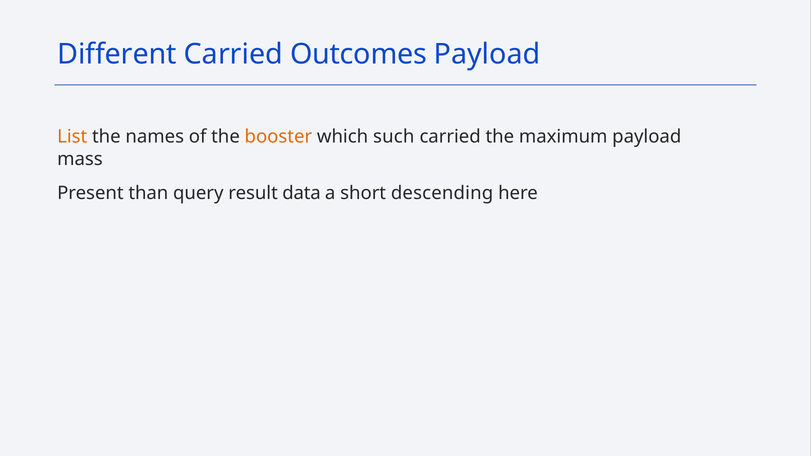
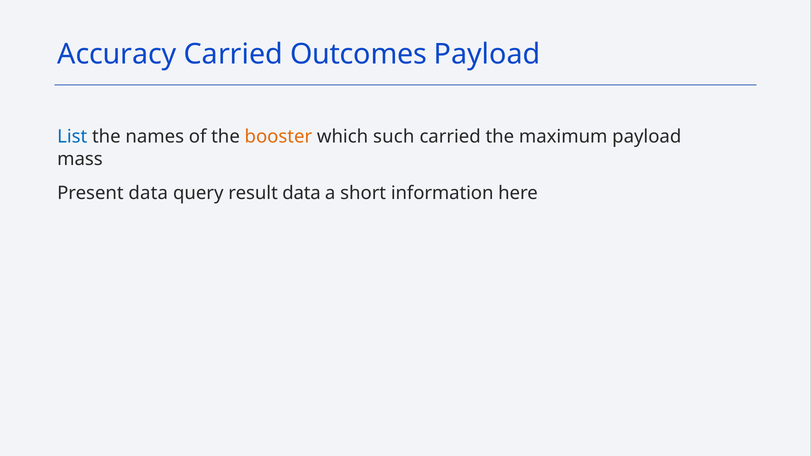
Different: Different -> Accuracy (117, 54)
List colour: orange -> blue (72, 137)
Present than: than -> data (148, 193)
descending: descending -> information (442, 193)
